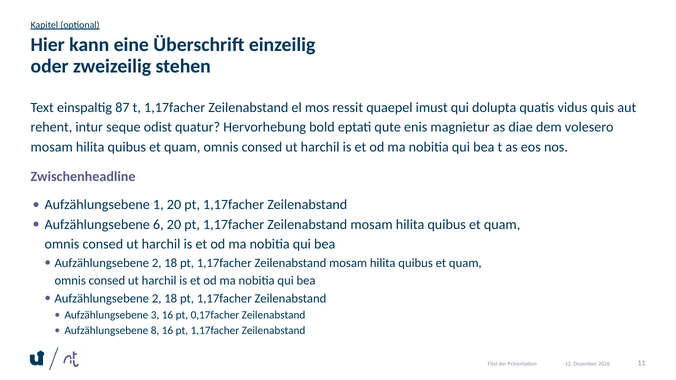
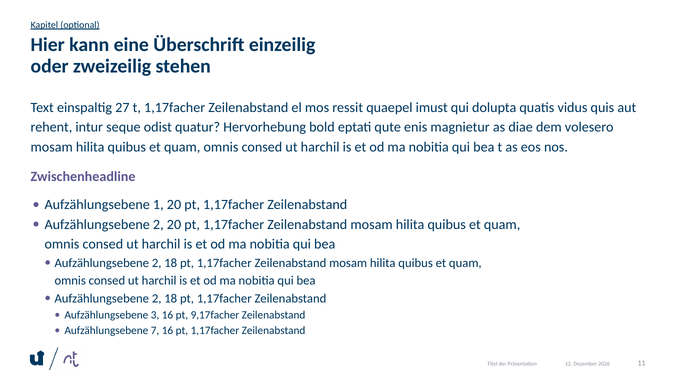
87: 87 -> 27 (122, 108)
6: 6 -> 2 (158, 225)
0,17facher: 0,17facher -> 9,17facher (215, 315)
8: 8 -> 7 (155, 331)
